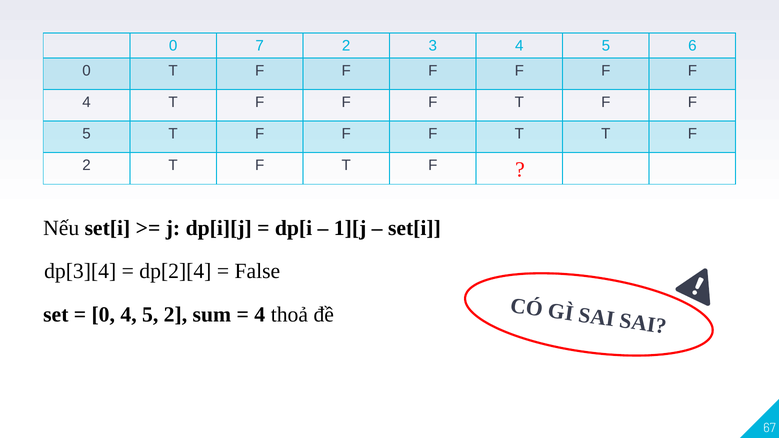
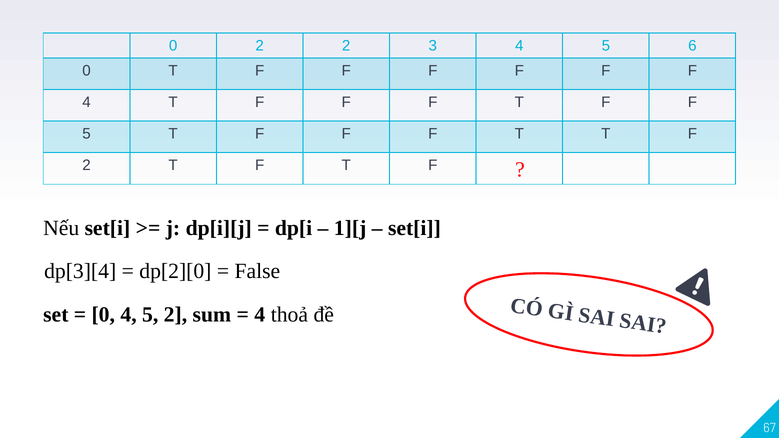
0 7: 7 -> 2 (260, 46)
dp[2][4: dp[2][4 -> dp[2][0 (175, 271)
